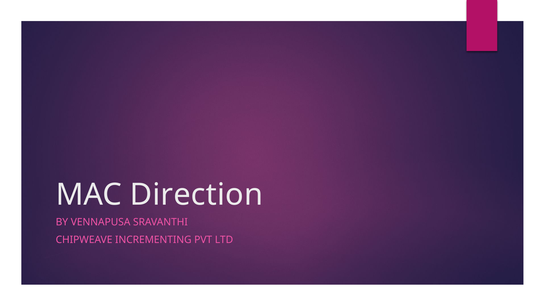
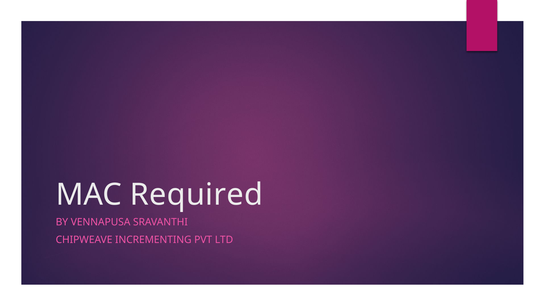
Direction: Direction -> Required (196, 195)
